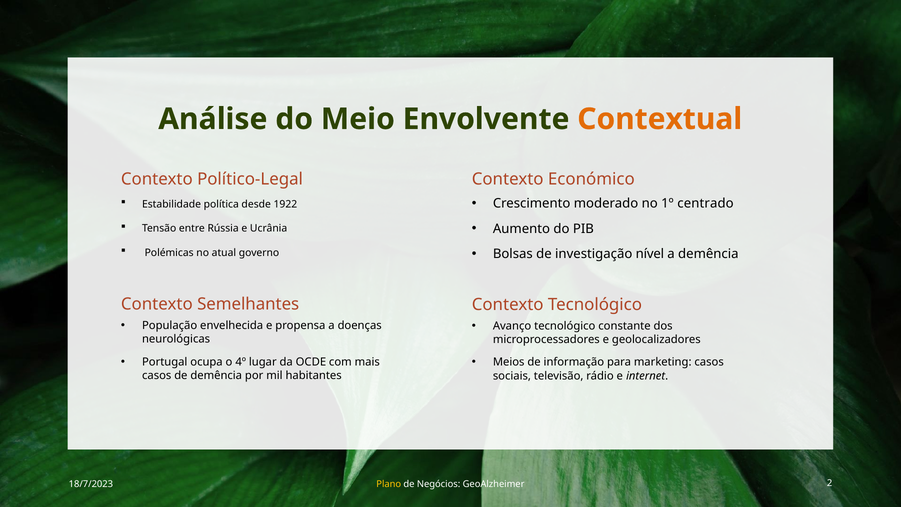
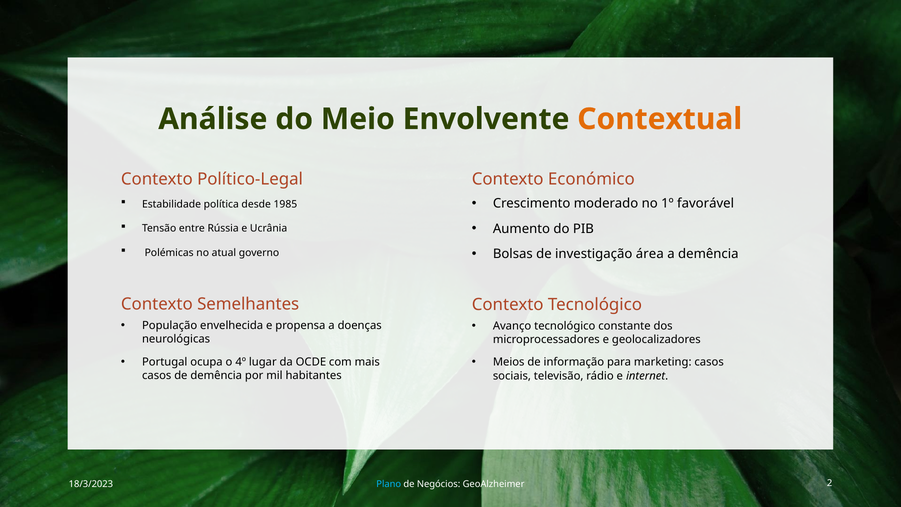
centrado: centrado -> favorável (706, 203)
1922: 1922 -> 1985 (285, 204)
nível: nível -> área (650, 254)
18/7/2023: 18/7/2023 -> 18/3/2023 (91, 484)
Plano colour: yellow -> light blue (389, 484)
